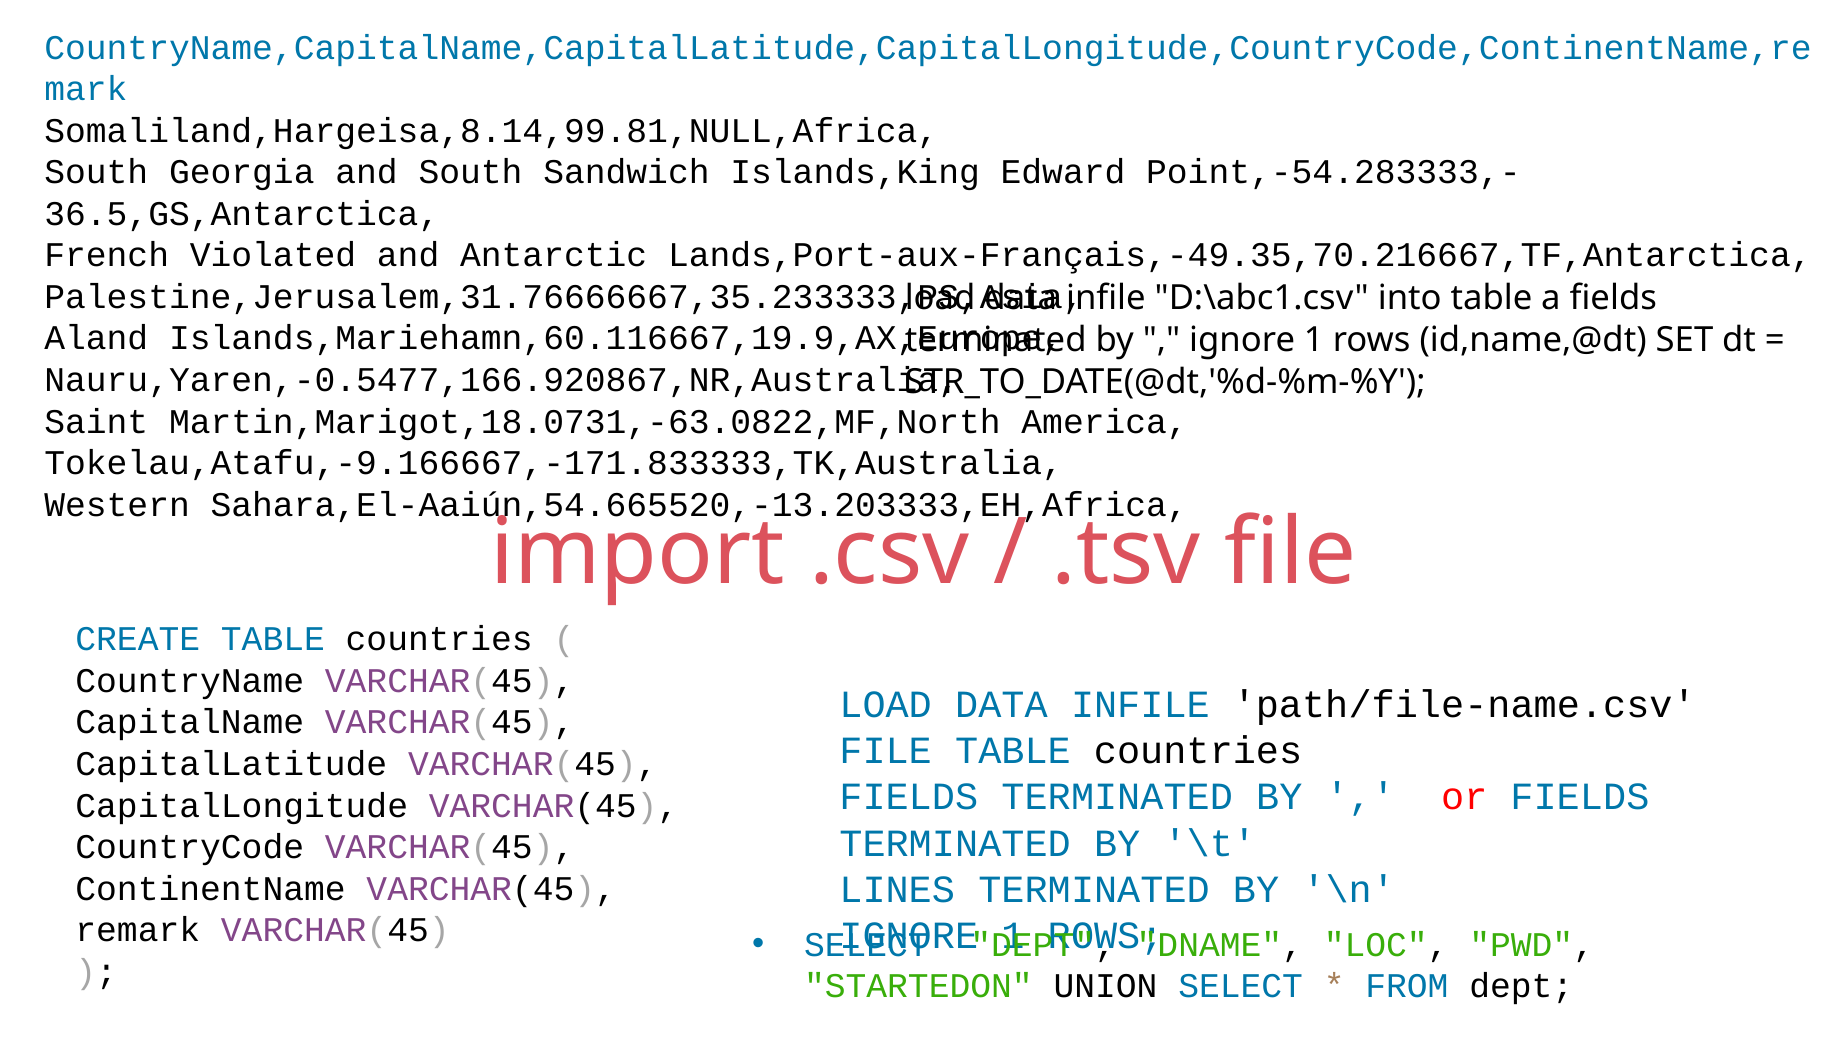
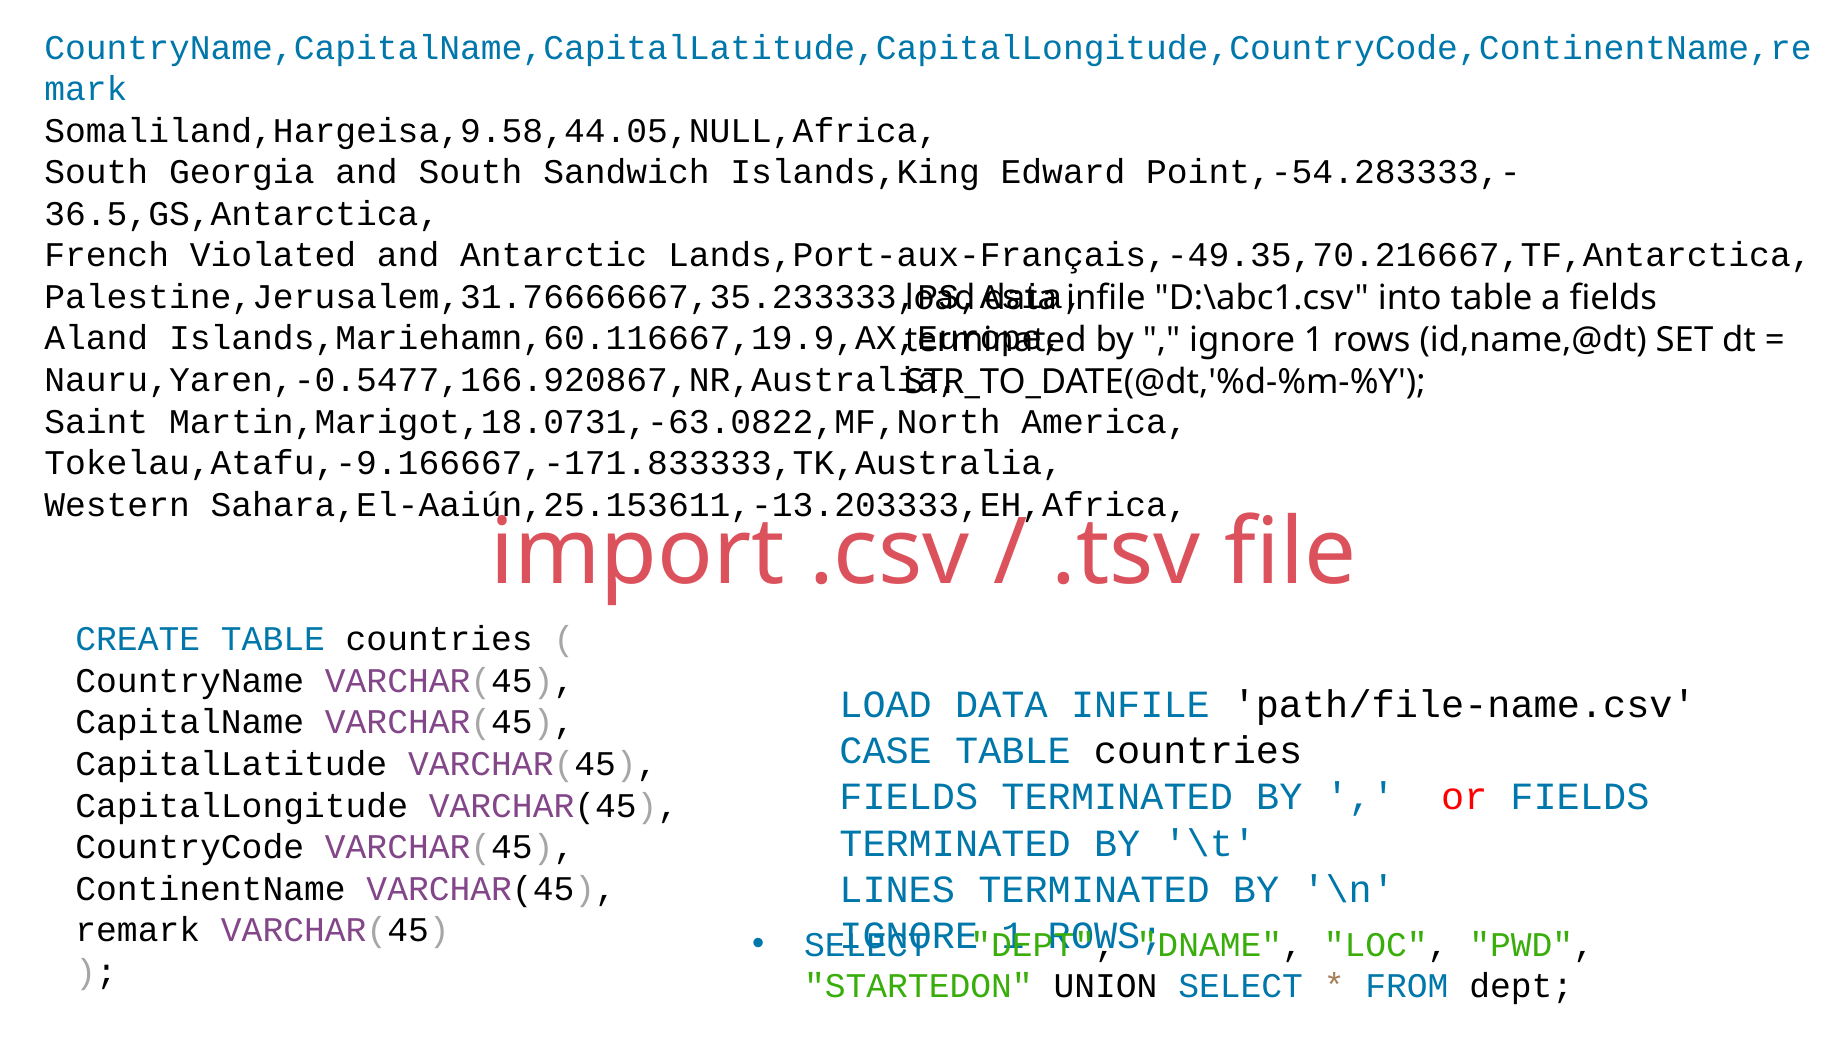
Somaliland,Hargeisa,8.14,99.81,NULL,Africa: Somaliland,Hargeisa,8.14,99.81,NULL,Africa -> Somaliland,Hargeisa,9.58,44.05,NULL,Africa (491, 131)
Sahara,El-Aaiún,54.665520,-13.203333,EH,Africa: Sahara,El-Aaiún,54.665520,-13.203333,EH,Africa -> Sahara,El-Aaiún,25.153611,-13.203333,EH,Africa (699, 505)
FILE: FILE -> CASE (886, 751)
